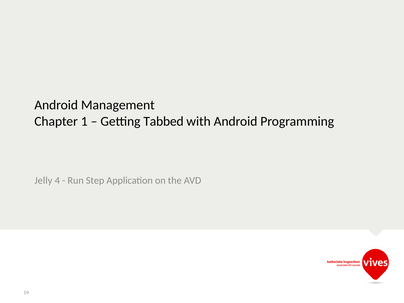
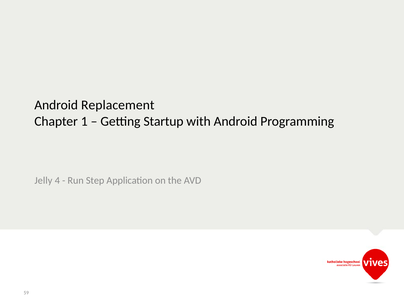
Management: Management -> Replacement (118, 105)
Tabbed: Tabbed -> Startup (163, 121)
